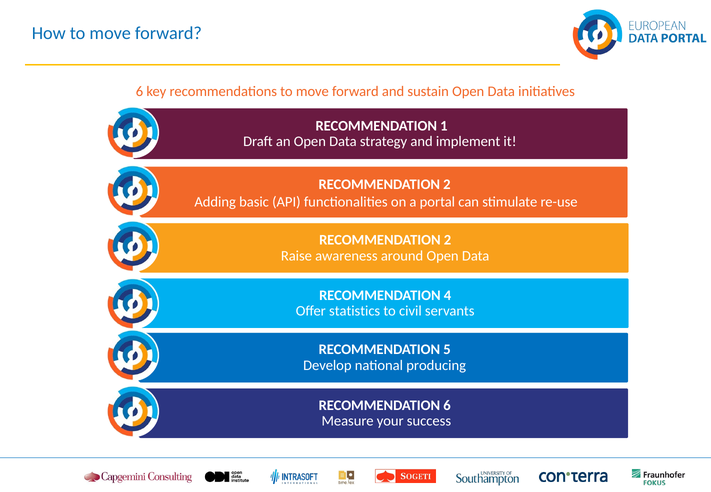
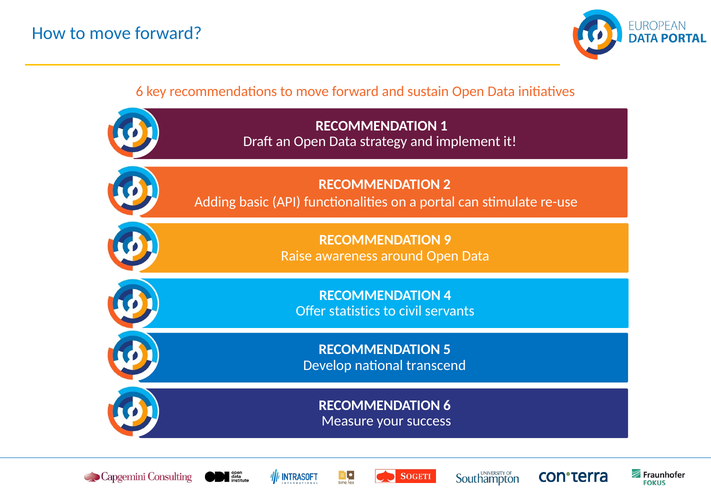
2: 2 -> 9 (447, 240)
producing: producing -> transcend (436, 366)
